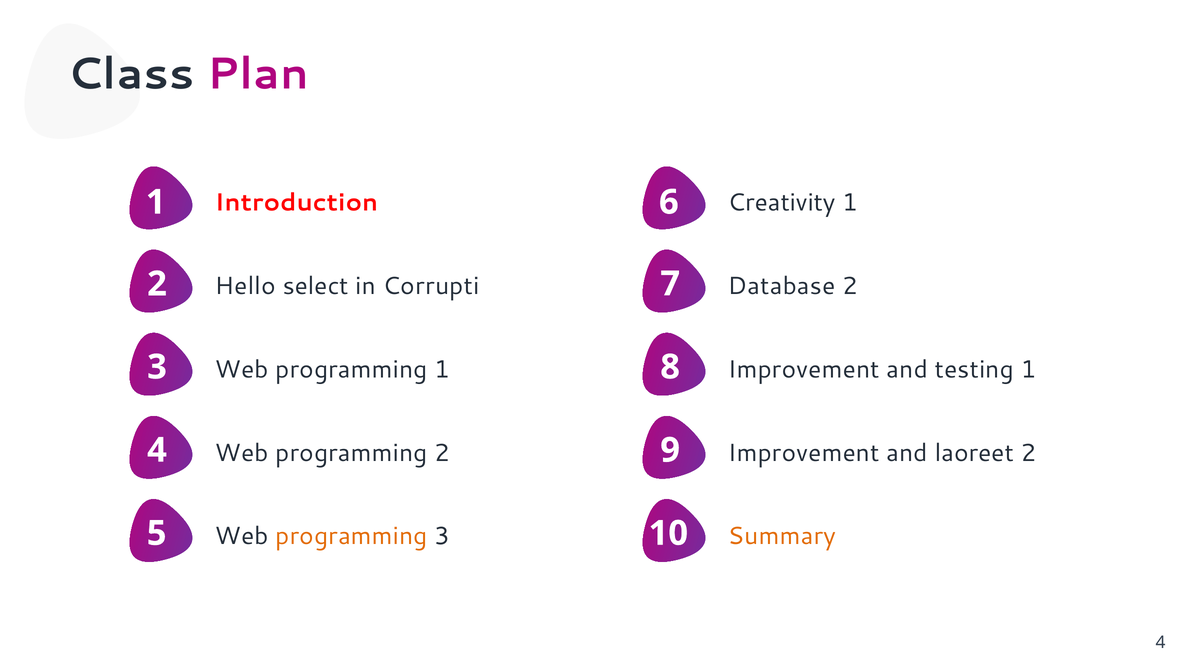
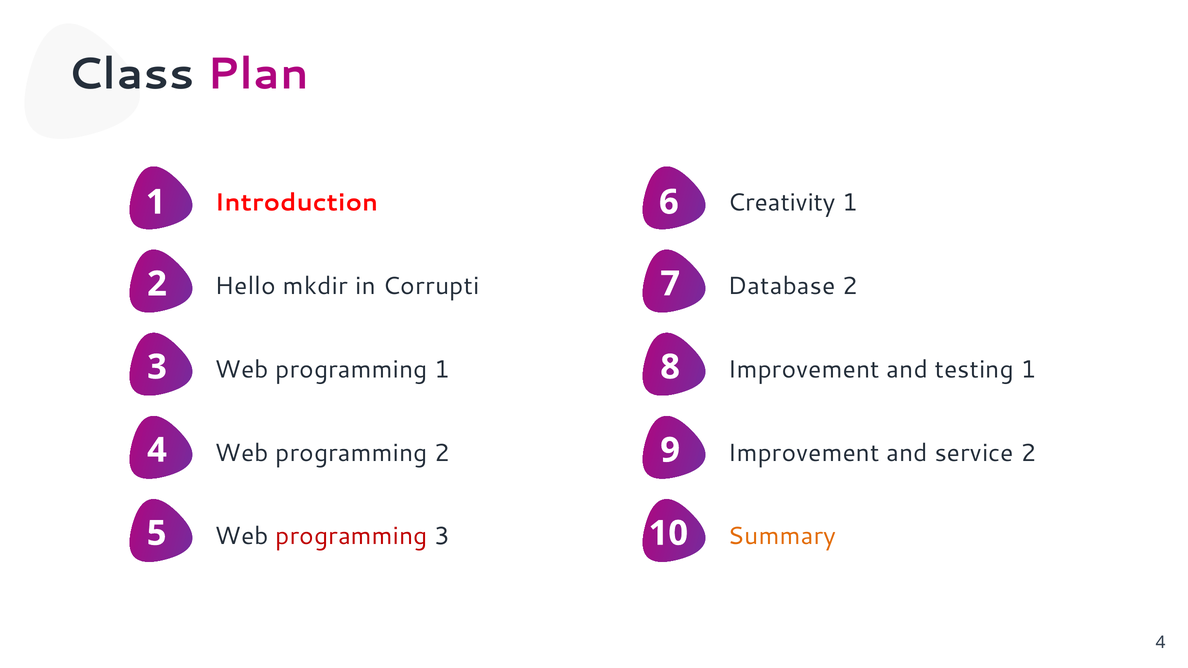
select: select -> mkdir (315, 286)
laoreet: laoreet -> service (974, 453)
programming colour: orange -> red (352, 536)
